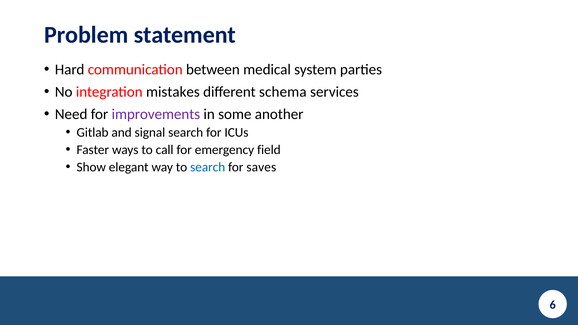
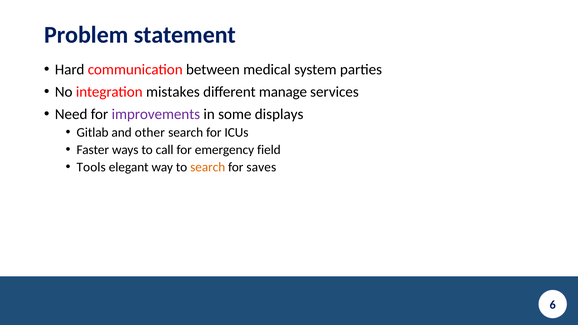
schema: schema -> manage (283, 92)
another: another -> displays (279, 114)
signal: signal -> other (150, 132)
Show: Show -> Tools (91, 167)
search colour: blue -> orange (208, 167)
